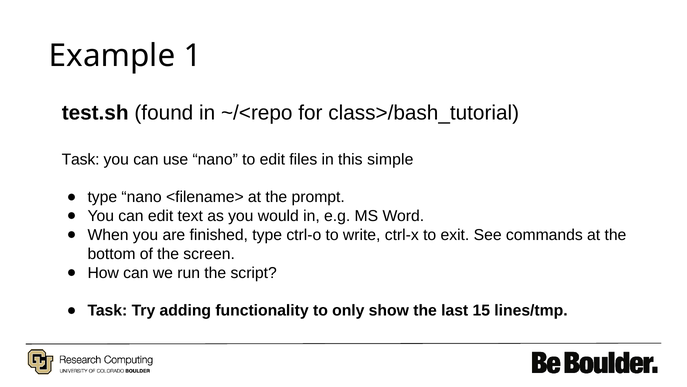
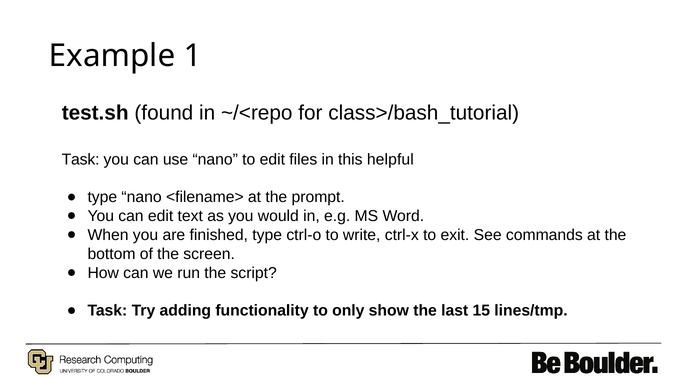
simple: simple -> helpful (390, 159)
